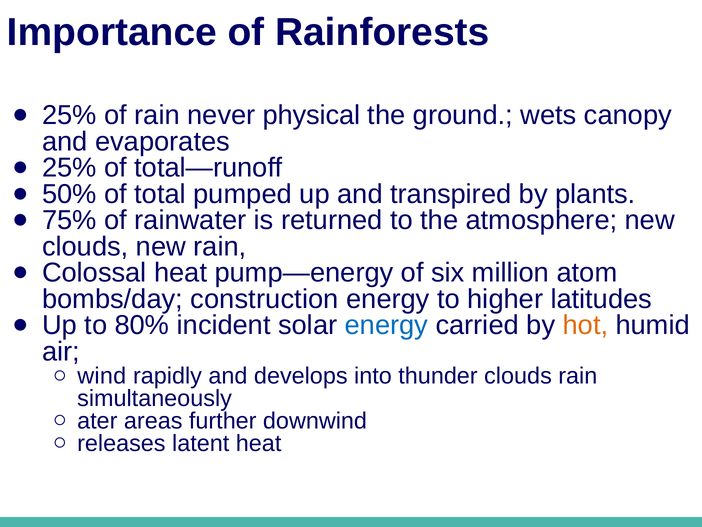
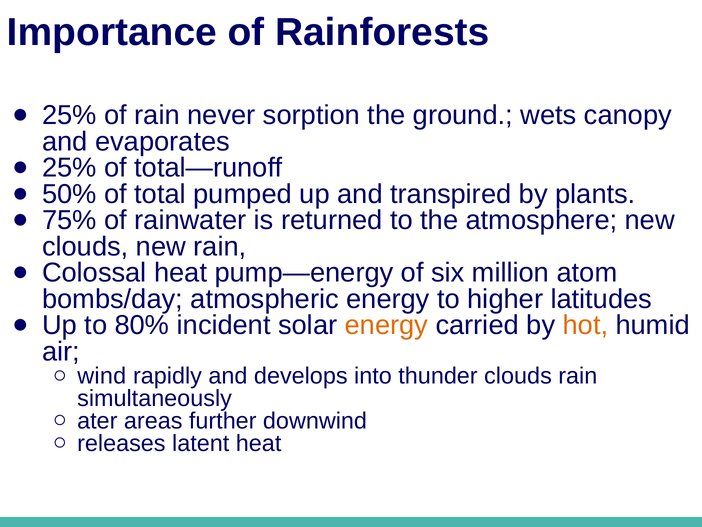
physical: physical -> sorption (311, 115)
construction: construction -> atmospheric (265, 299)
energy colour: blue -> orange (386, 325)
